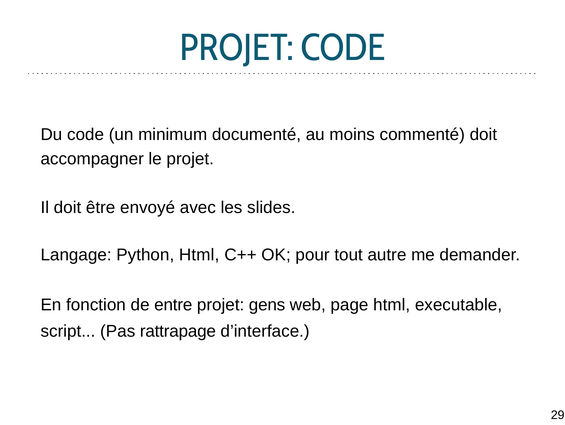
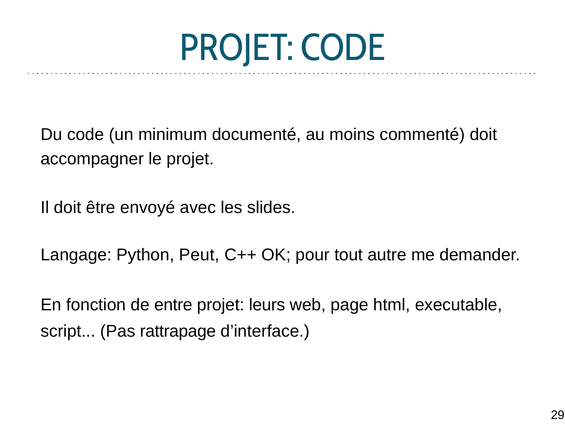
Python Html: Html -> Peut (199, 255)
gens: gens -> leurs (267, 305)
